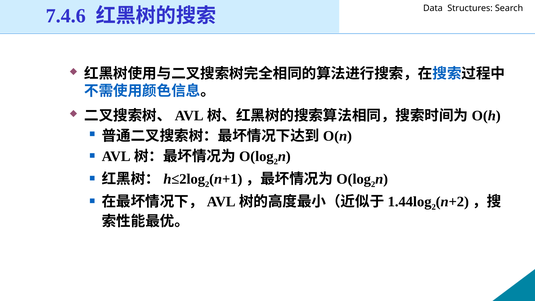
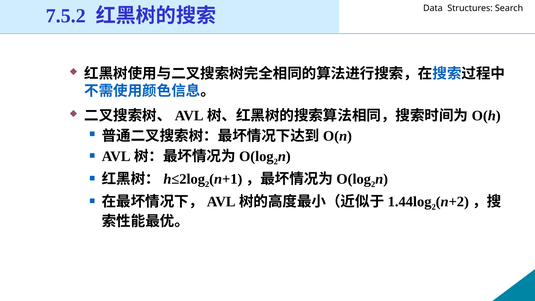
7.4.6: 7.4.6 -> 7.5.2 (66, 16)
